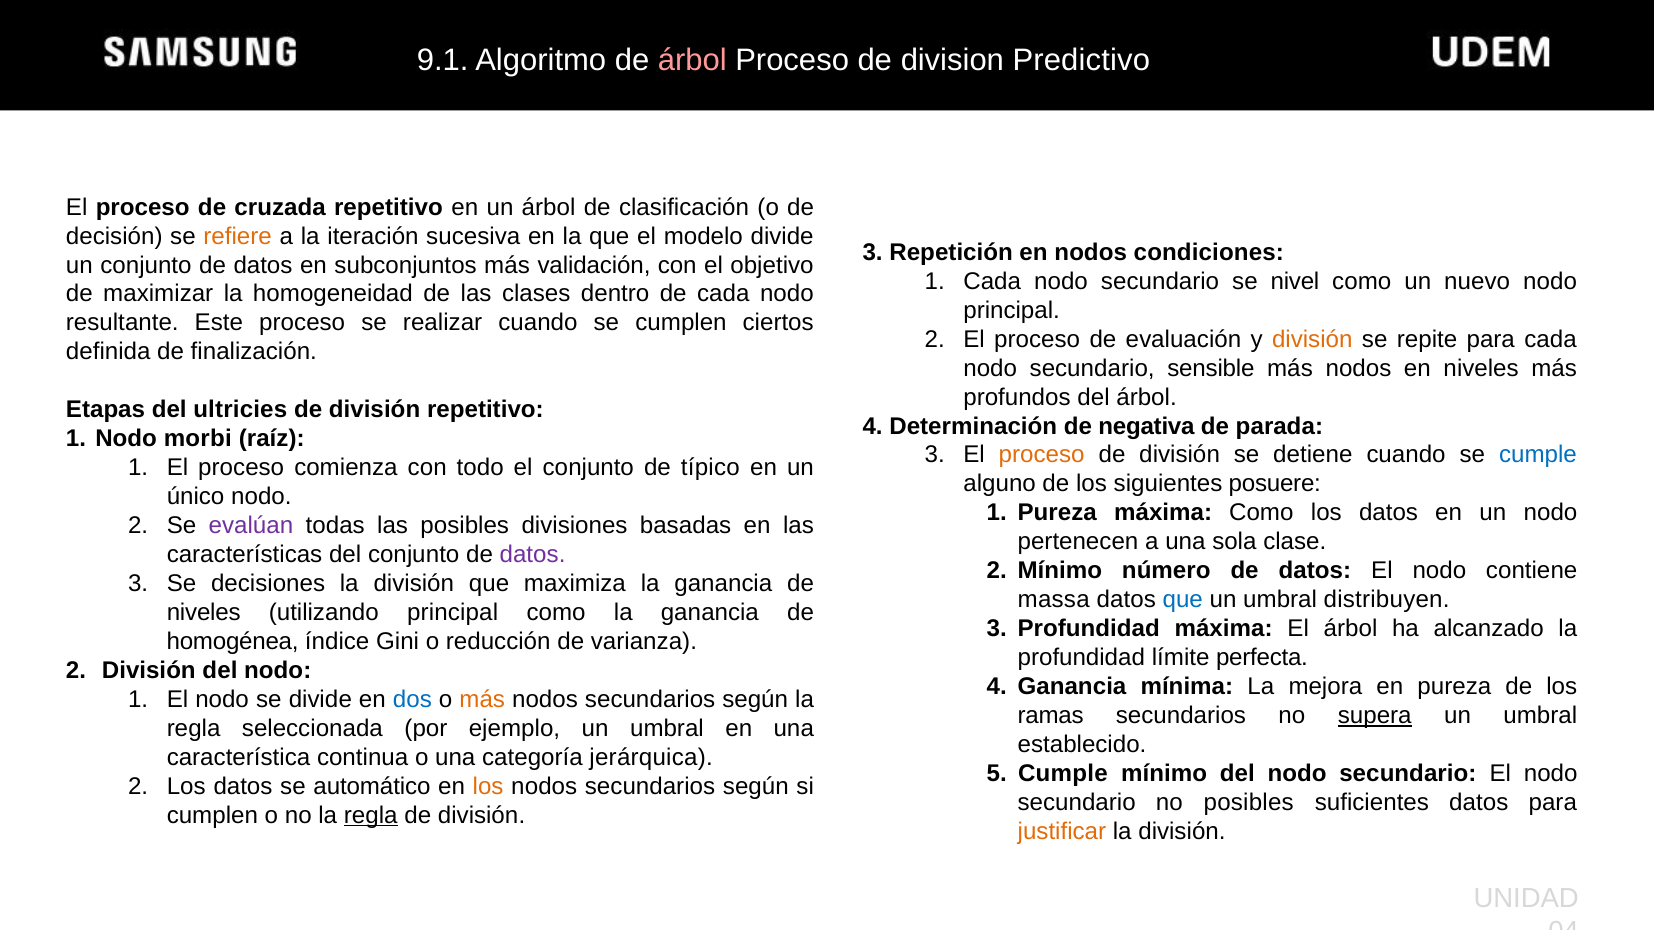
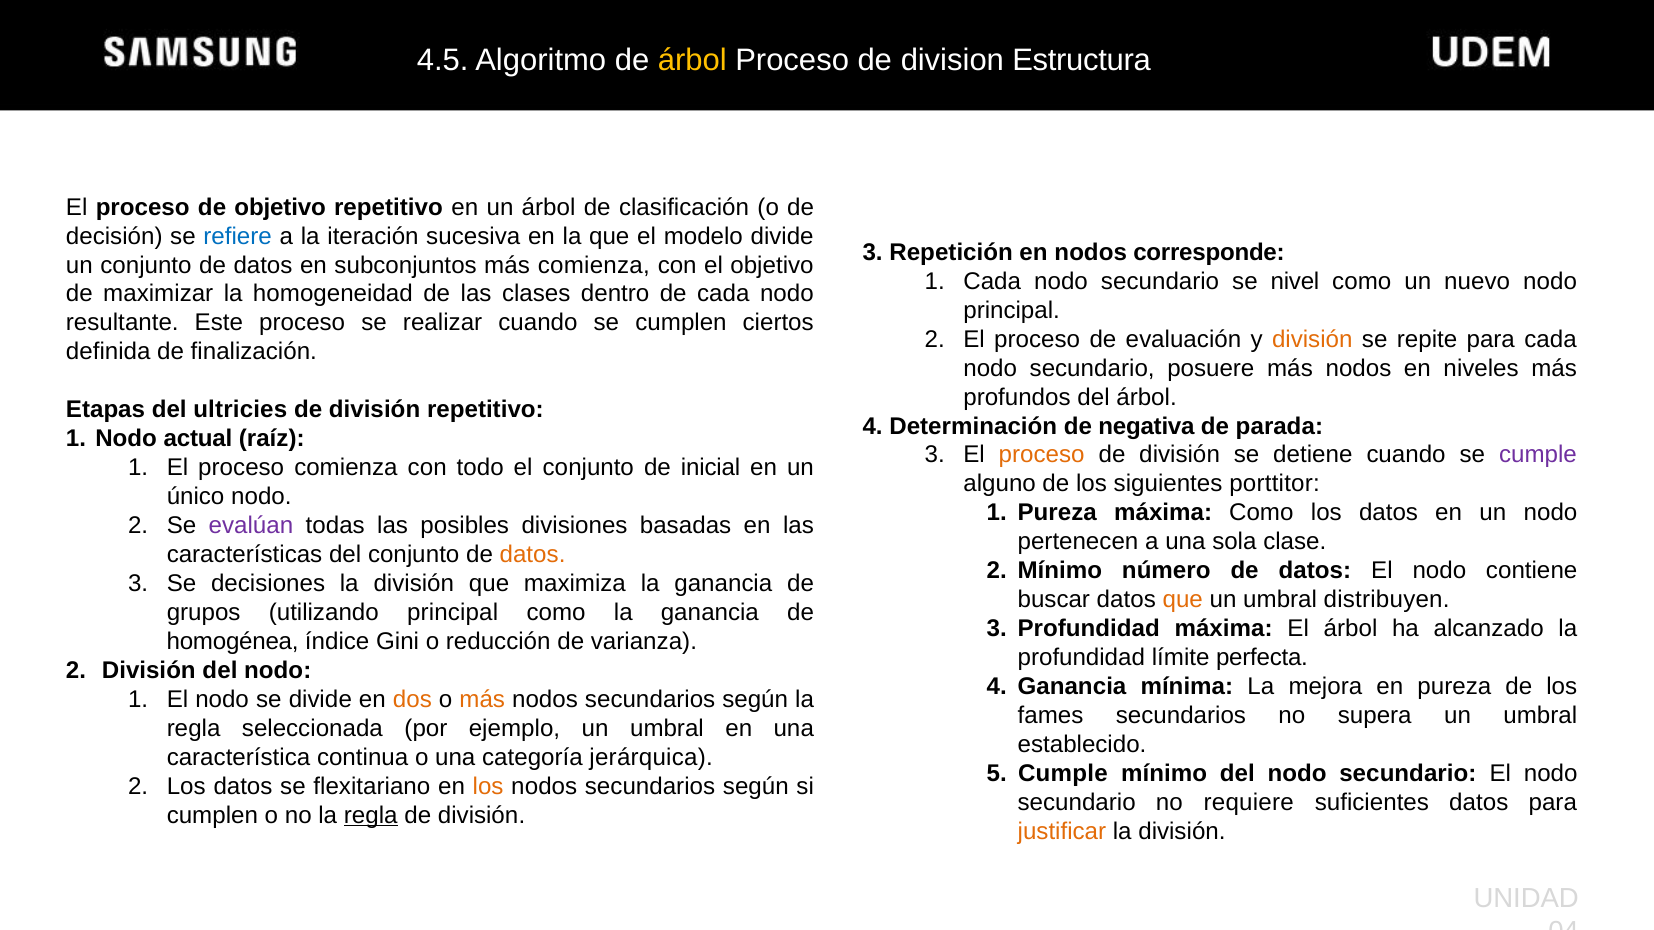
9.1: 9.1 -> 4.5 (443, 61)
árbol colour: pink -> yellow (692, 61)
Predictivo: Predictivo -> Estructura (1082, 61)
de cruzada: cruzada -> objetivo (280, 207)
refiere colour: orange -> blue (238, 236)
condiciones: condiciones -> corresponde (1209, 252)
más validación: validación -> comienza (594, 265)
sensible: sensible -> posuere (1211, 368)
morbi: morbi -> actual (198, 439)
cumple colour: blue -> purple (1538, 455)
típico: típico -> inicial (711, 468)
posuere: posuere -> porttitor (1275, 484)
datos colour: purple -> orange (532, 555)
massa: massa -> buscar (1054, 600)
que colour: blue -> orange (1183, 600)
niveles: niveles -> grupos (204, 613)
dos colour: blue -> orange (412, 700)
ramas: ramas -> fames (1051, 716)
supera underline: present -> none (1375, 716)
automático: automático -> flexitariano (372, 786)
no posibles: posibles -> requiere (1249, 803)
